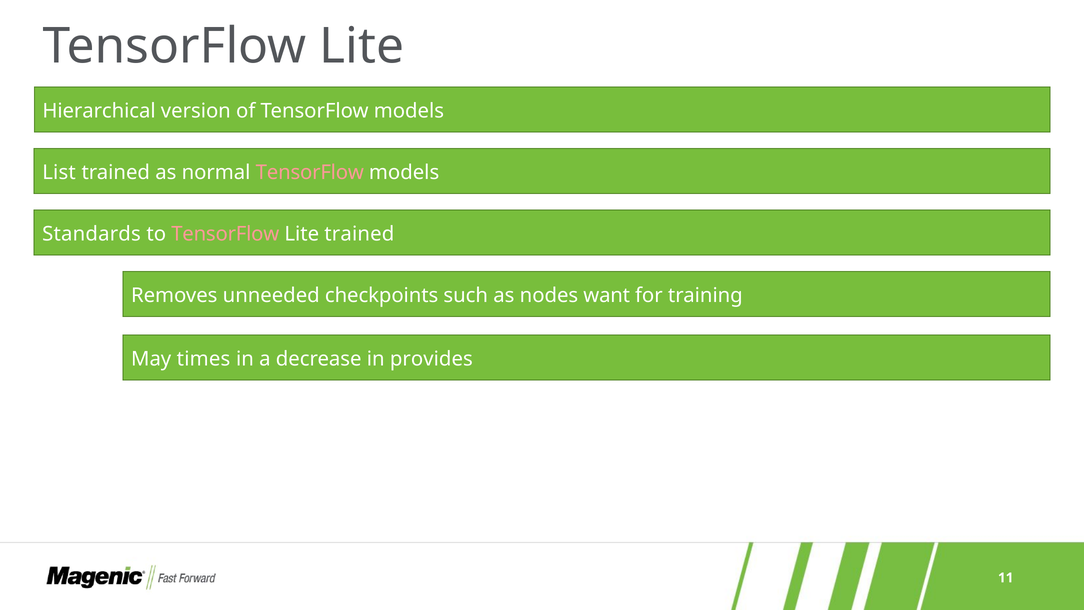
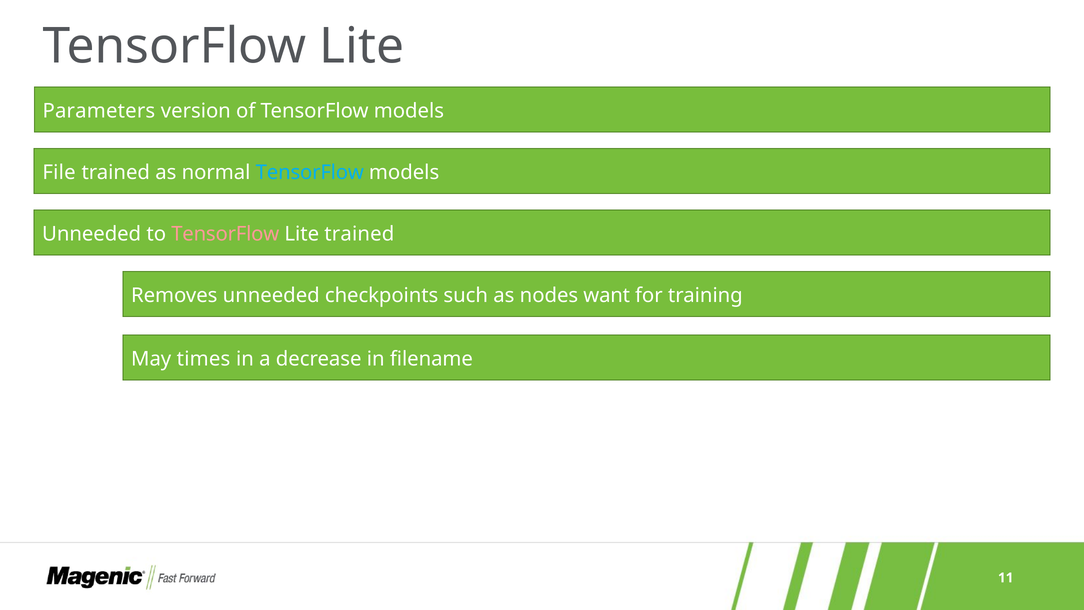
Hierarchical: Hierarchical -> Parameters (99, 111)
List: List -> File (59, 172)
TensorFlow colour: pink -> light blue (310, 172)
Standards: Standards -> Unneeded (92, 234)
provides: provides -> filename (431, 359)
